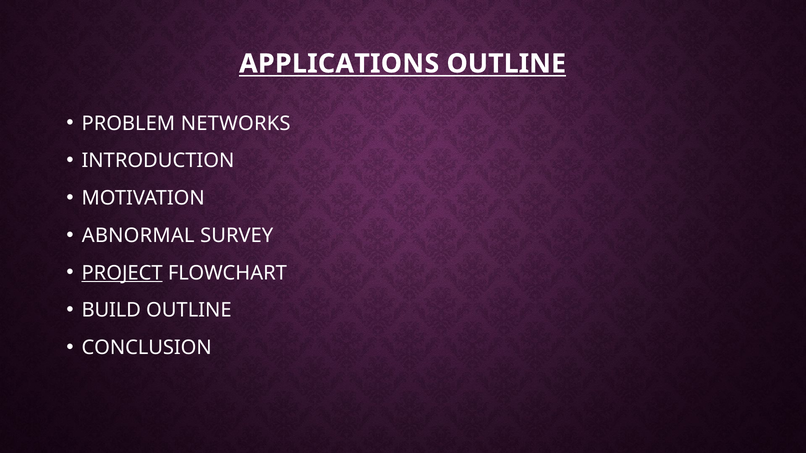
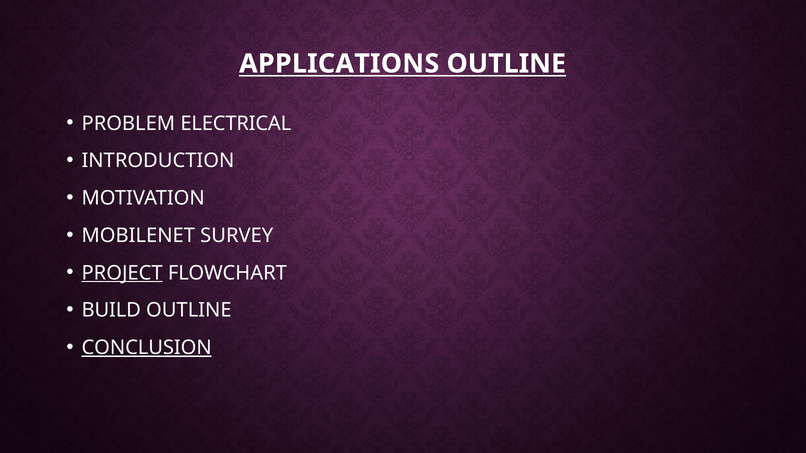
NETWORKS: NETWORKS -> ELECTRICAL (236, 123)
ABNORMAL: ABNORMAL -> MOBILENET (138, 236)
CONCLUSION underline: none -> present (147, 348)
